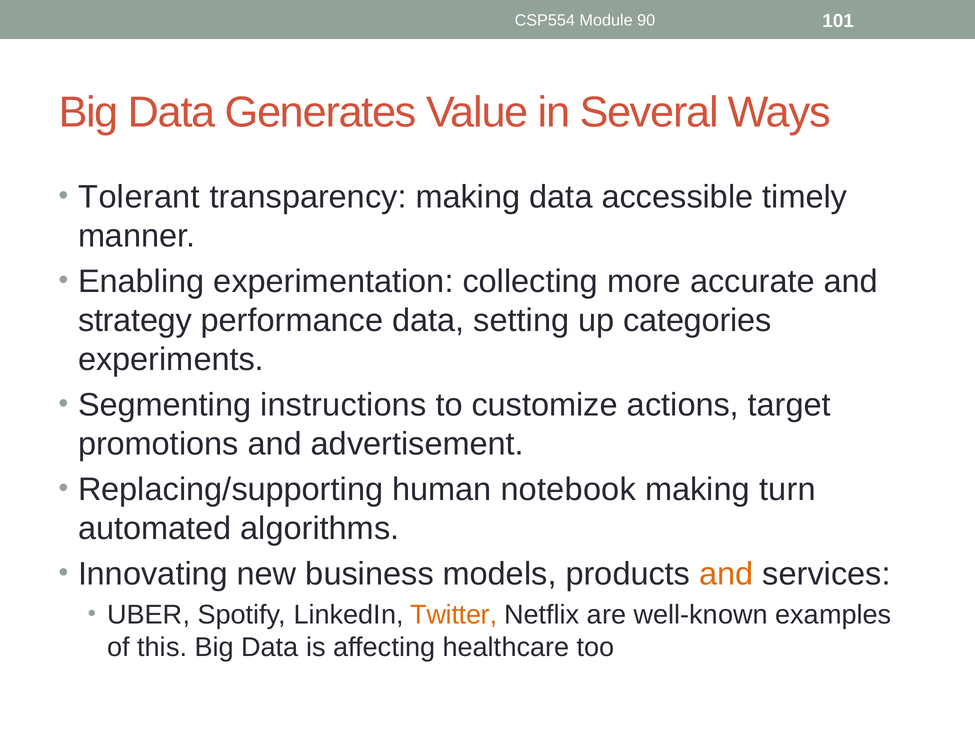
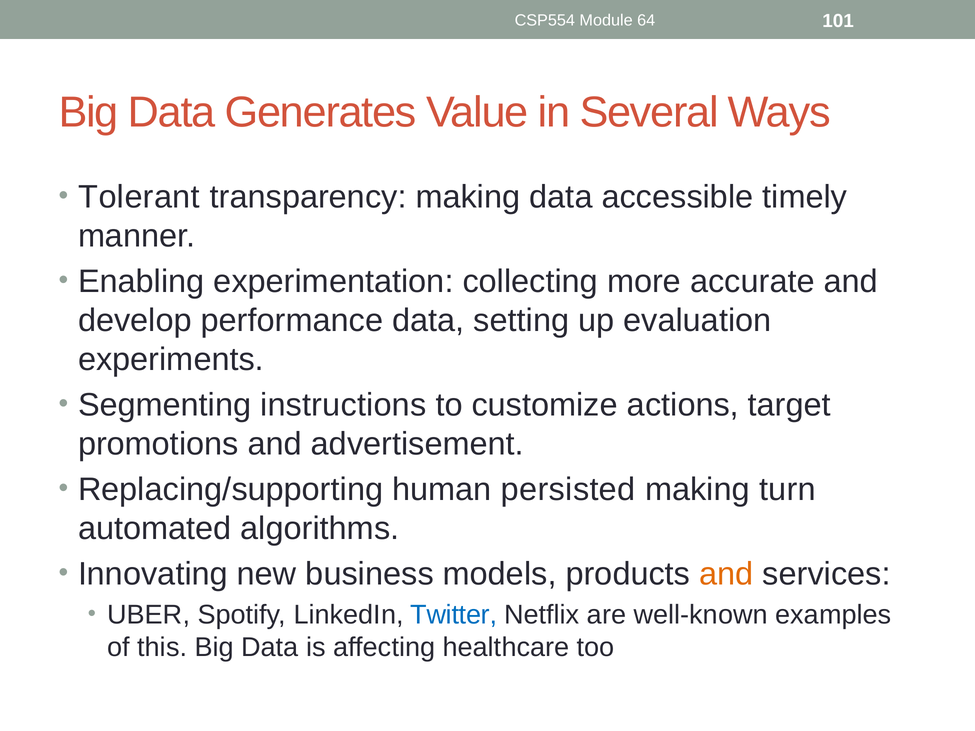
90: 90 -> 64 (646, 21)
strategy: strategy -> develop (135, 321)
categories: categories -> evaluation (697, 321)
notebook: notebook -> persisted (568, 490)
Twitter colour: orange -> blue (454, 615)
